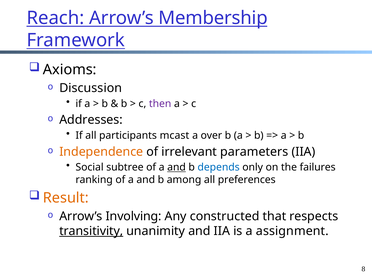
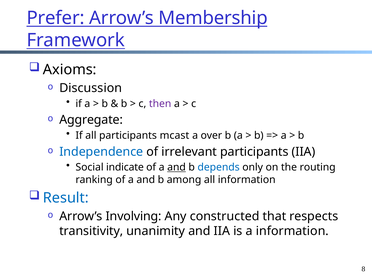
Reach: Reach -> Prefer (56, 18)
Addresses: Addresses -> Aggregate (91, 120)
Independence colour: orange -> blue (101, 152)
irrelevant parameters: parameters -> participants (254, 152)
subtree: subtree -> indicate (125, 167)
failures: failures -> routing (318, 167)
all preferences: preferences -> information (247, 180)
Result colour: orange -> blue (66, 198)
transitivity underline: present -> none (91, 231)
a assignment: assignment -> information (292, 231)
